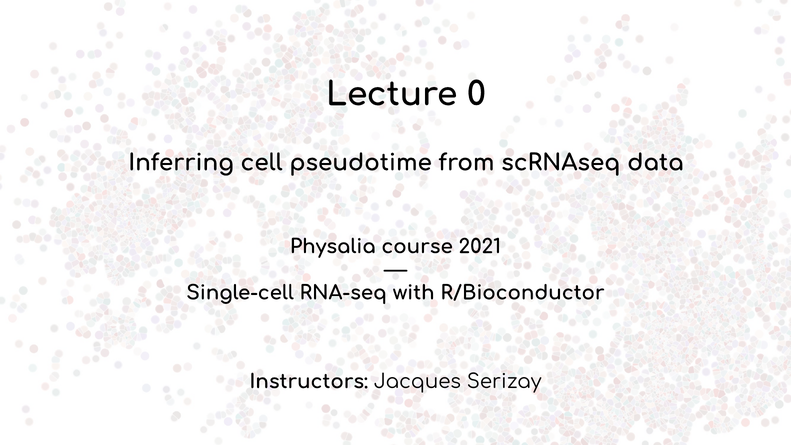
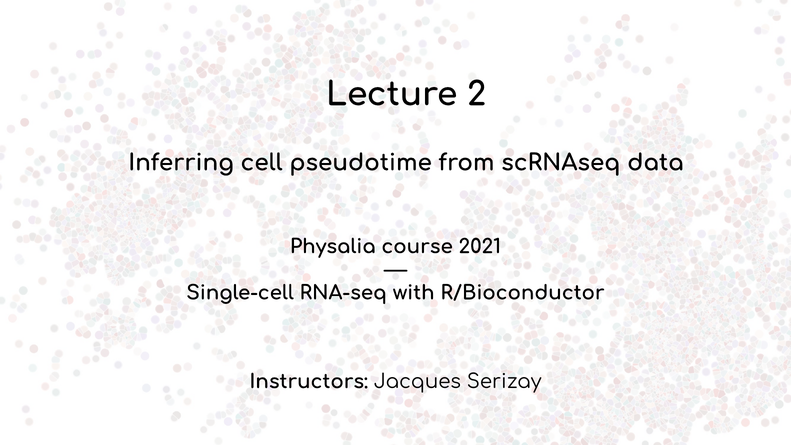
0: 0 -> 2 (477, 94)
